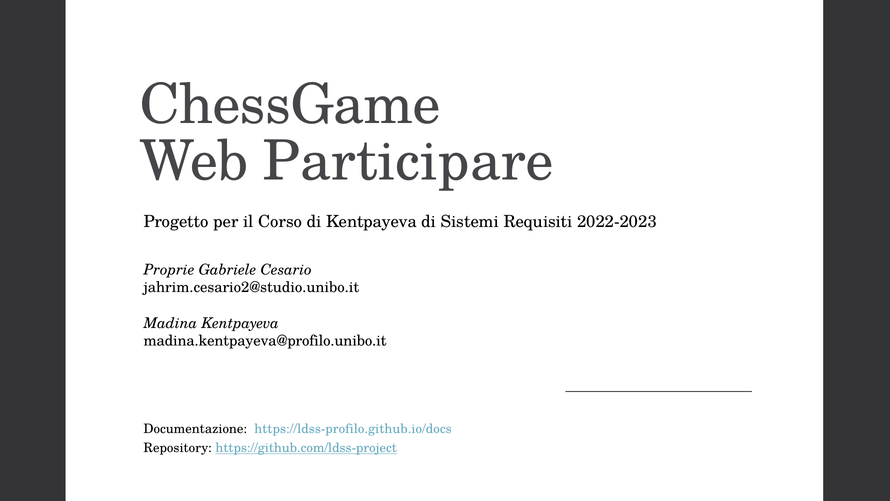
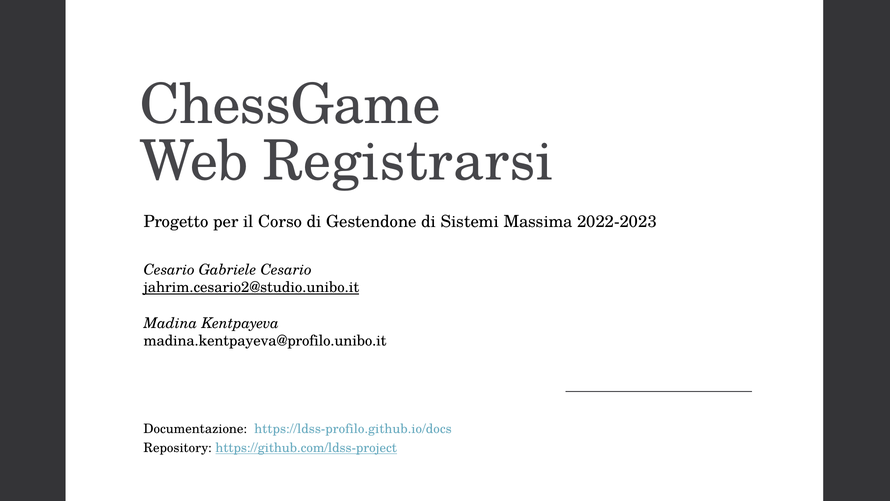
Participare: Participare -> Registrarsi (408, 161)
di Kentpayeva: Kentpayeva -> Gestendone (371, 221)
Requisiti: Requisiti -> Massima (538, 221)
Proprie: Proprie -> Cesario (169, 270)
jahrim.cesario2@studio.unibo.it underline: none -> present (251, 287)
